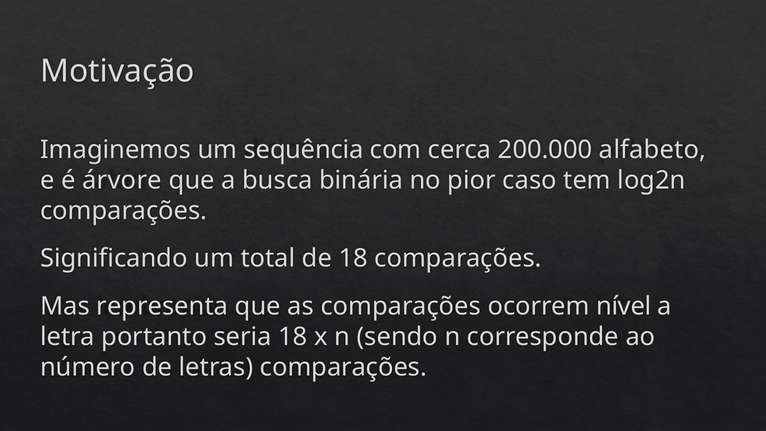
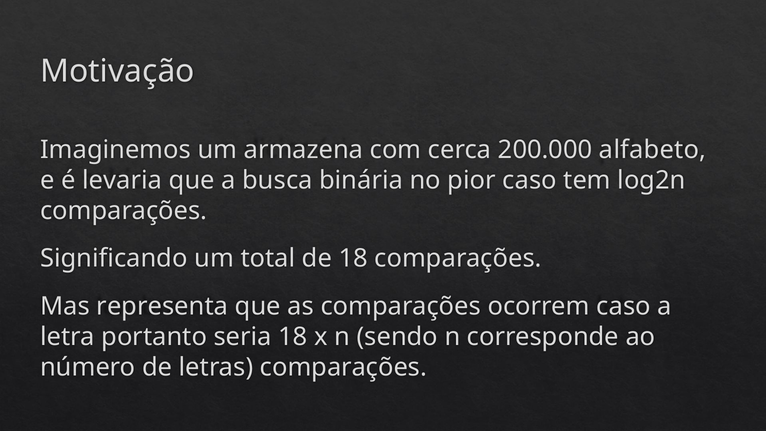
sequência: sequência -> armazena (304, 150)
árvore: árvore -> levaria (122, 180)
ocorrem nível: nível -> caso (624, 306)
